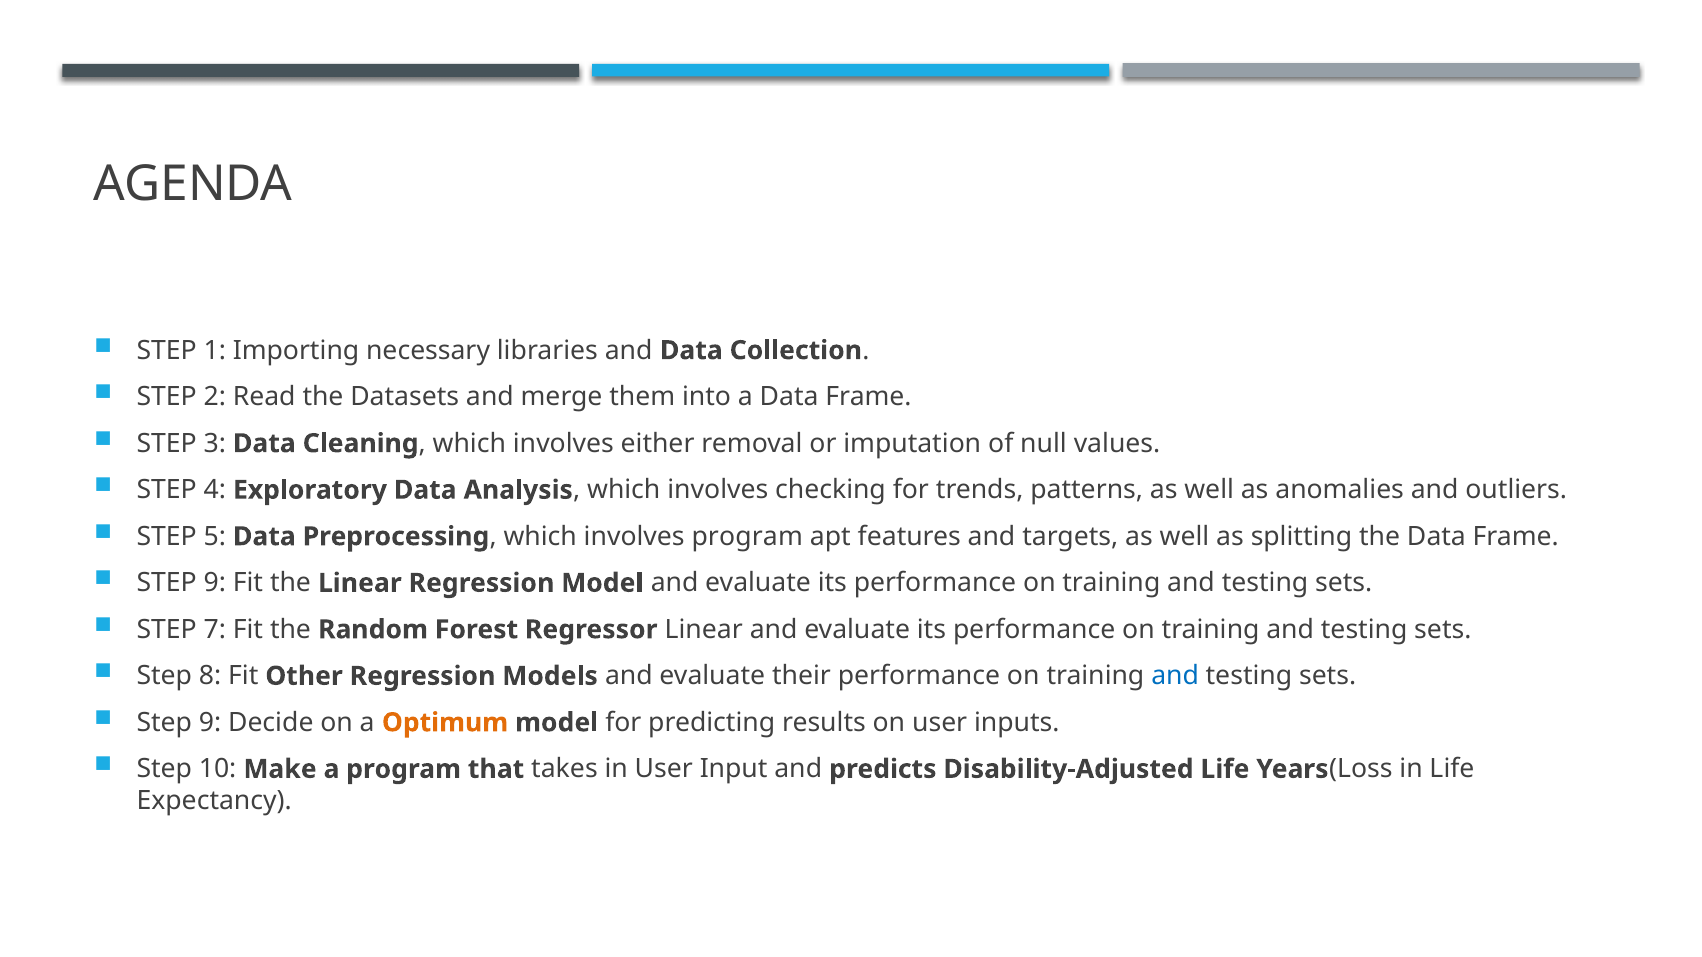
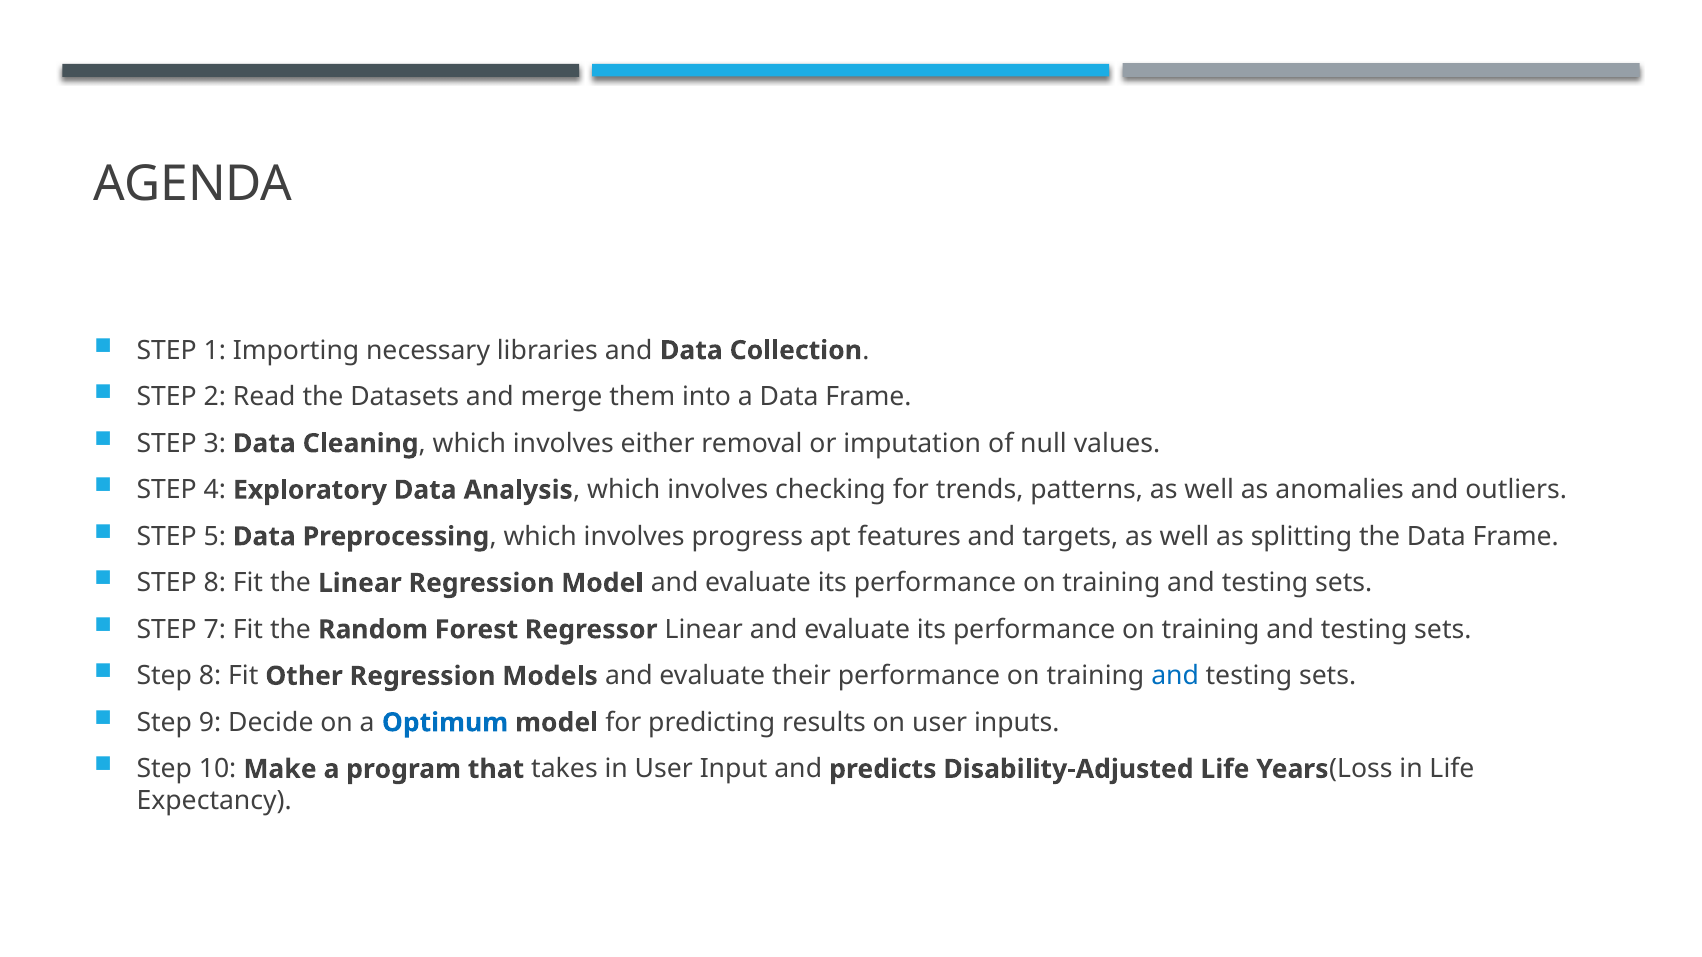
involves program: program -> progress (747, 537)
9: 9 -> 8 (215, 583)
Optimum colour: orange -> blue (445, 723)
